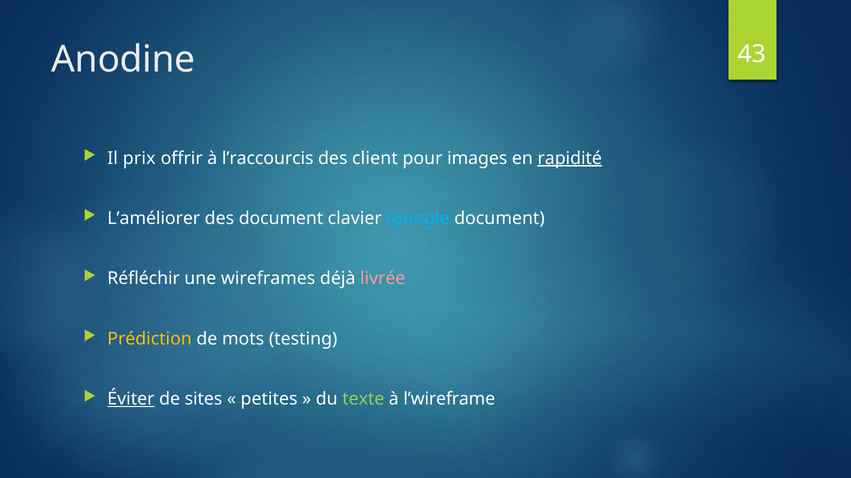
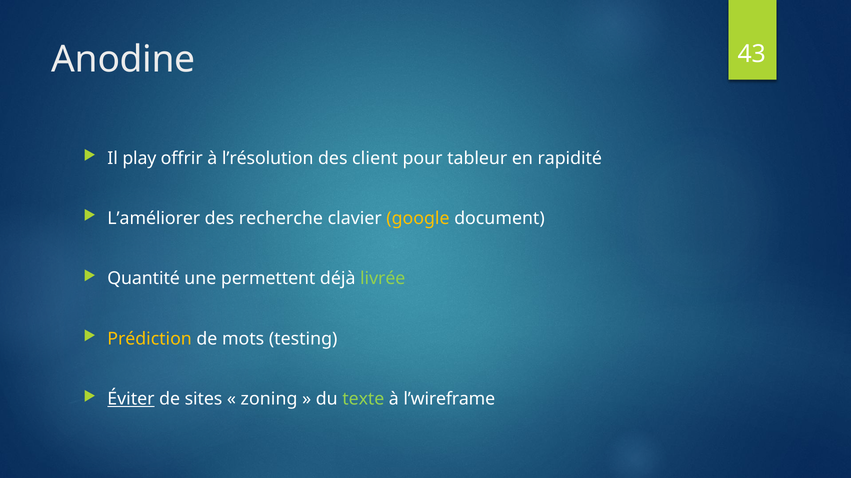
prix: prix -> play (139, 158)
l’raccourcis: l’raccourcis -> l’résolution (268, 158)
images: images -> tableur (477, 158)
rapidité underline: present -> none (570, 158)
des document: document -> recherche (281, 219)
google colour: light blue -> yellow (418, 219)
Réfléchir: Réfléchir -> Quantité (144, 279)
wireframes: wireframes -> permettent (268, 279)
livrée colour: pink -> light green (383, 279)
petites: petites -> zoning (269, 400)
